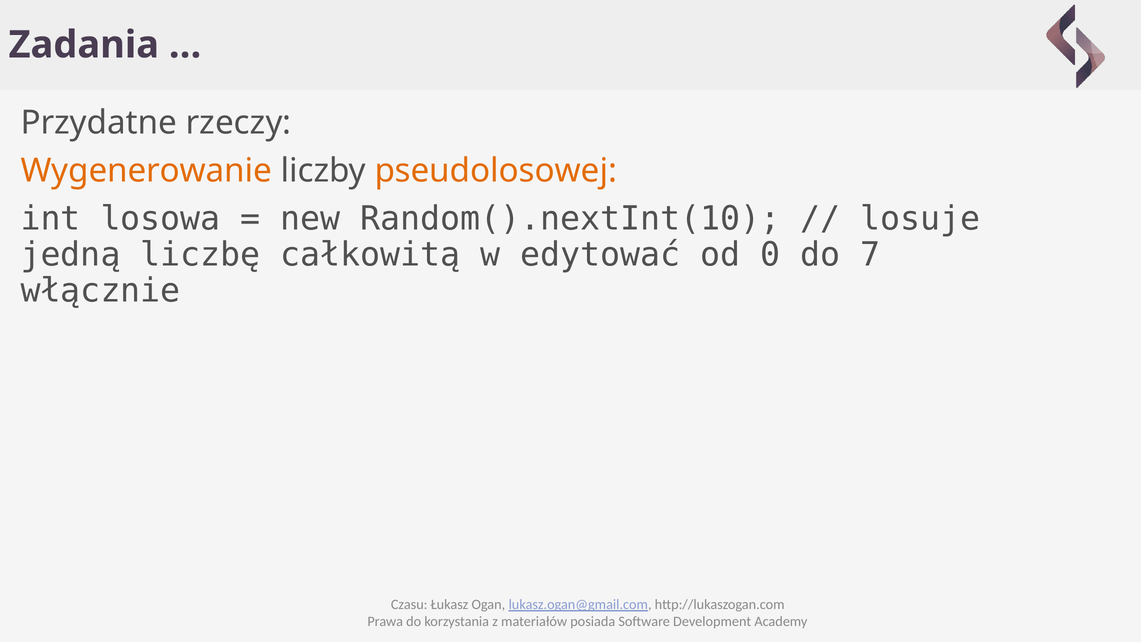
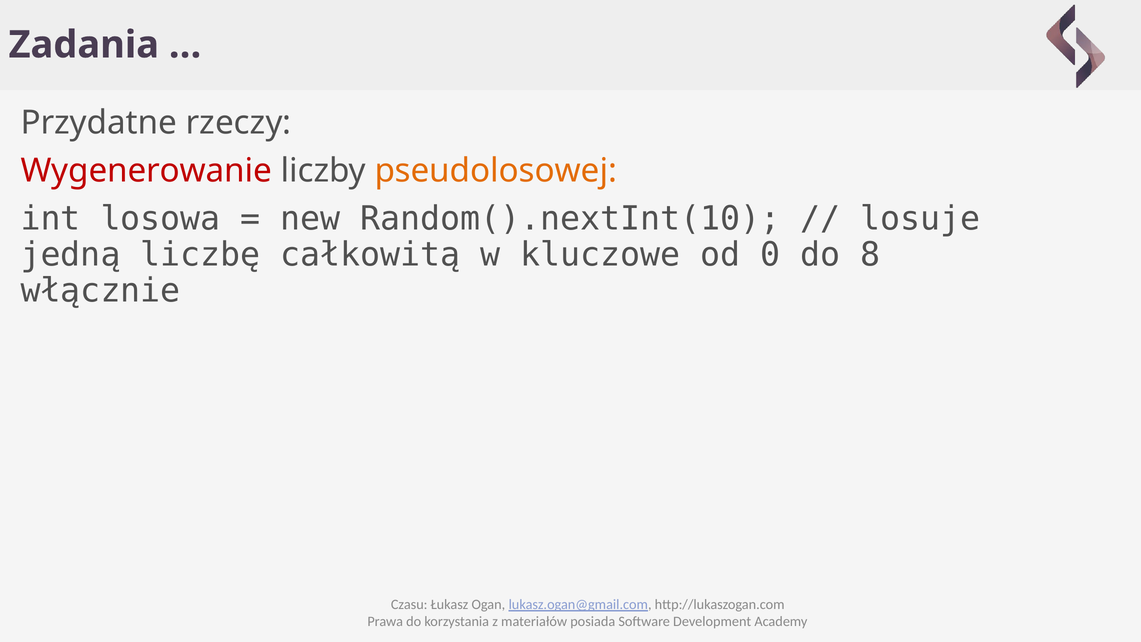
Wygenerowanie colour: orange -> red (146, 171)
edytować: edytować -> kluczowe (600, 255)
7: 7 -> 8 (870, 255)
